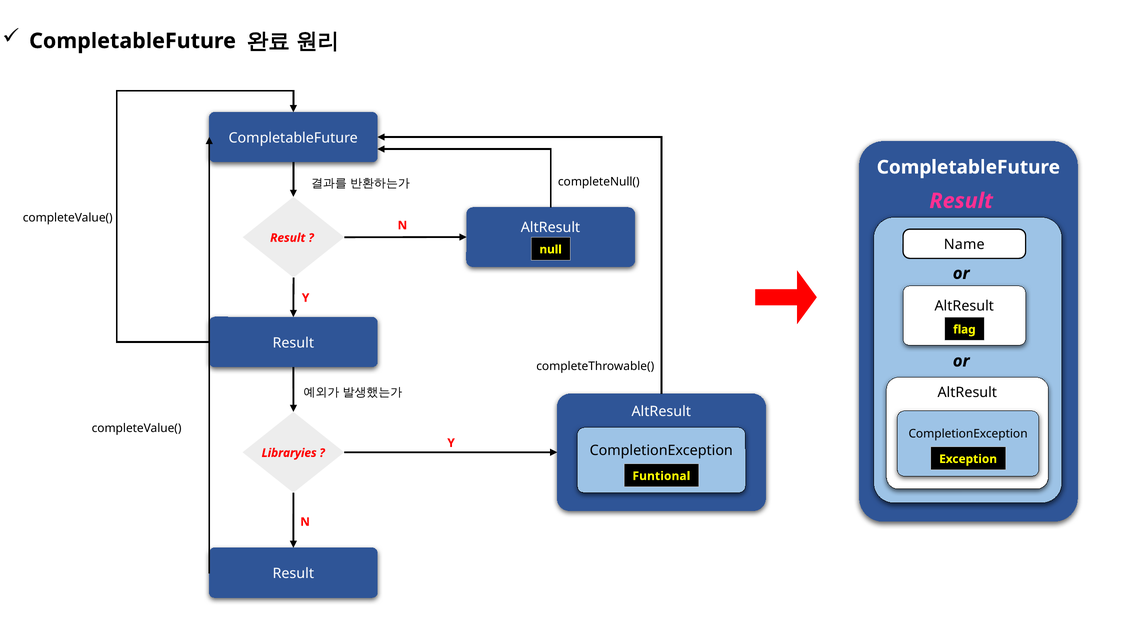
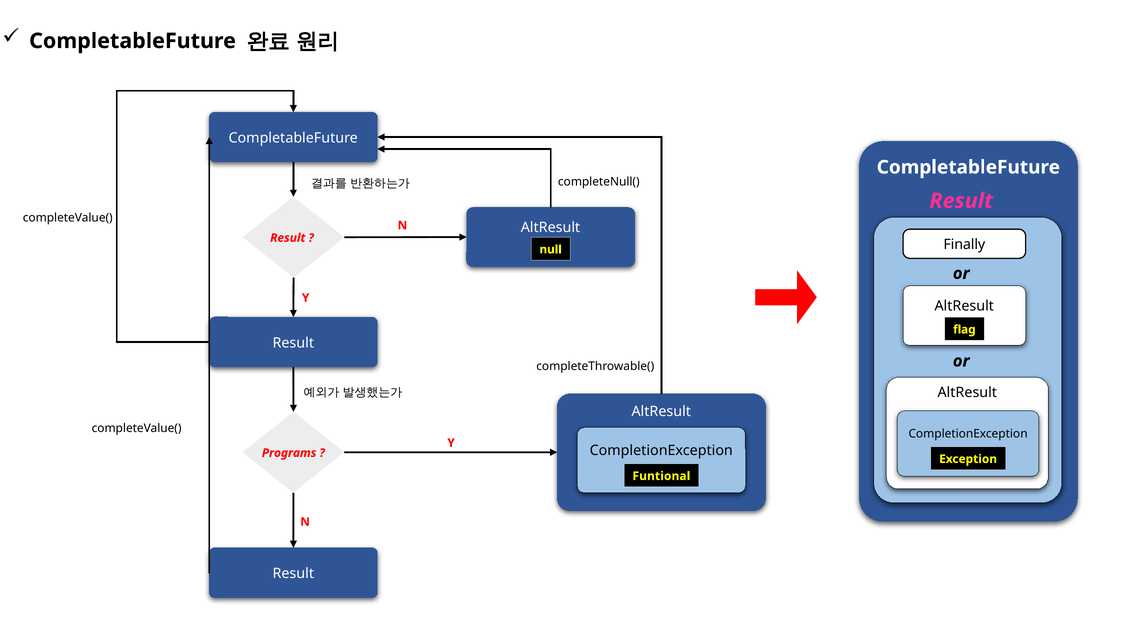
Name: Name -> Finally (964, 245)
Libraryies: Libraryies -> Programs (289, 453)
